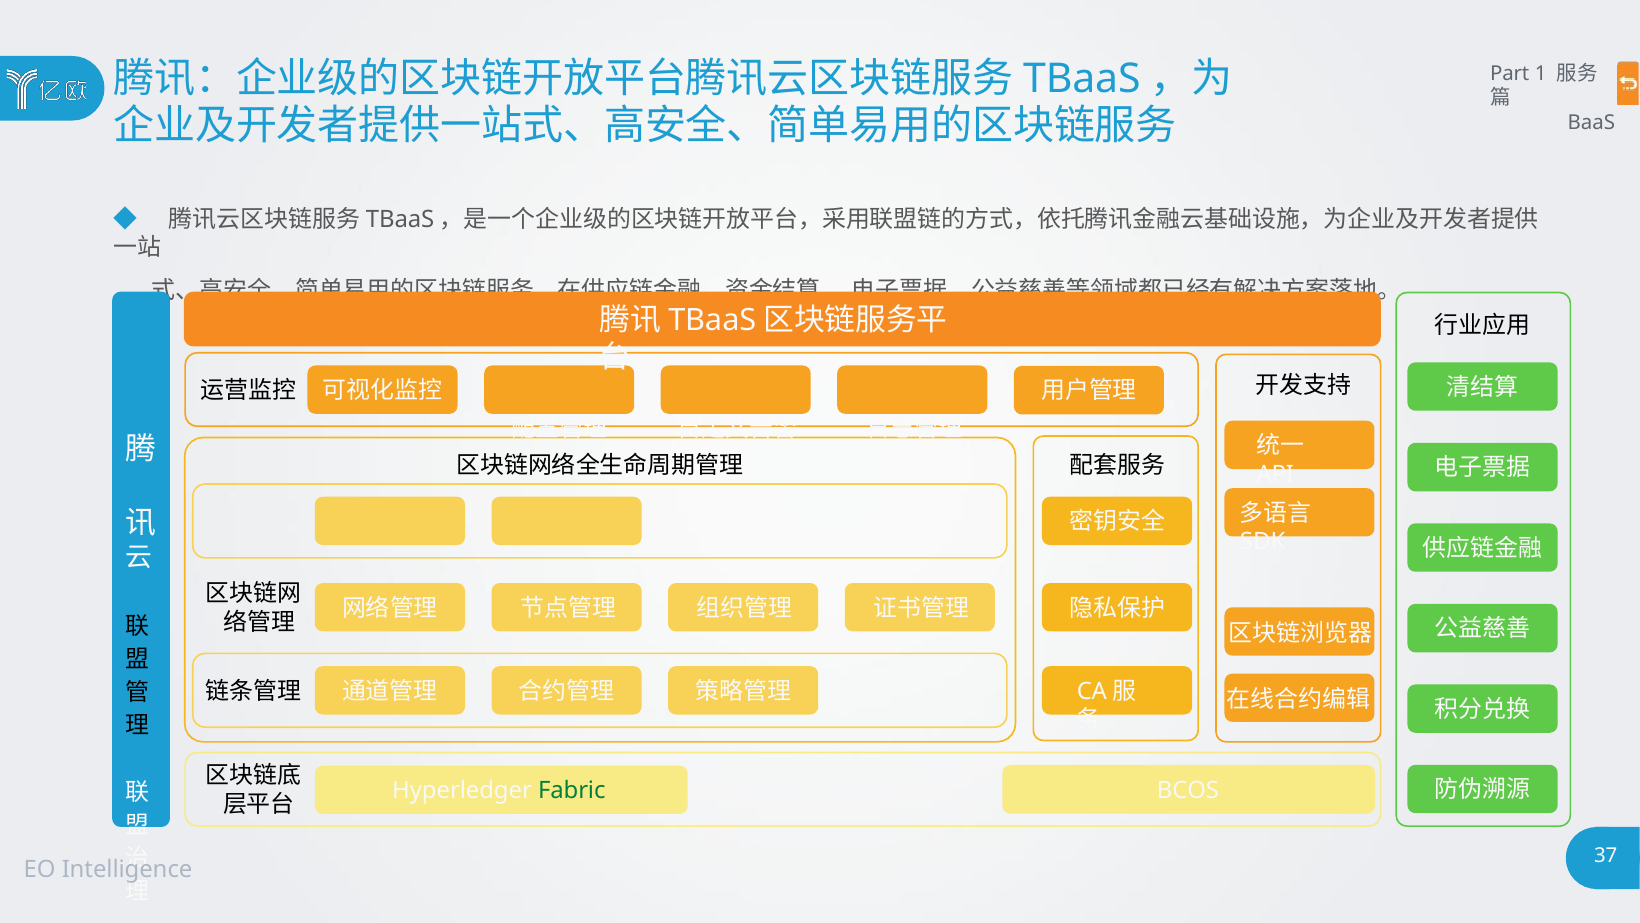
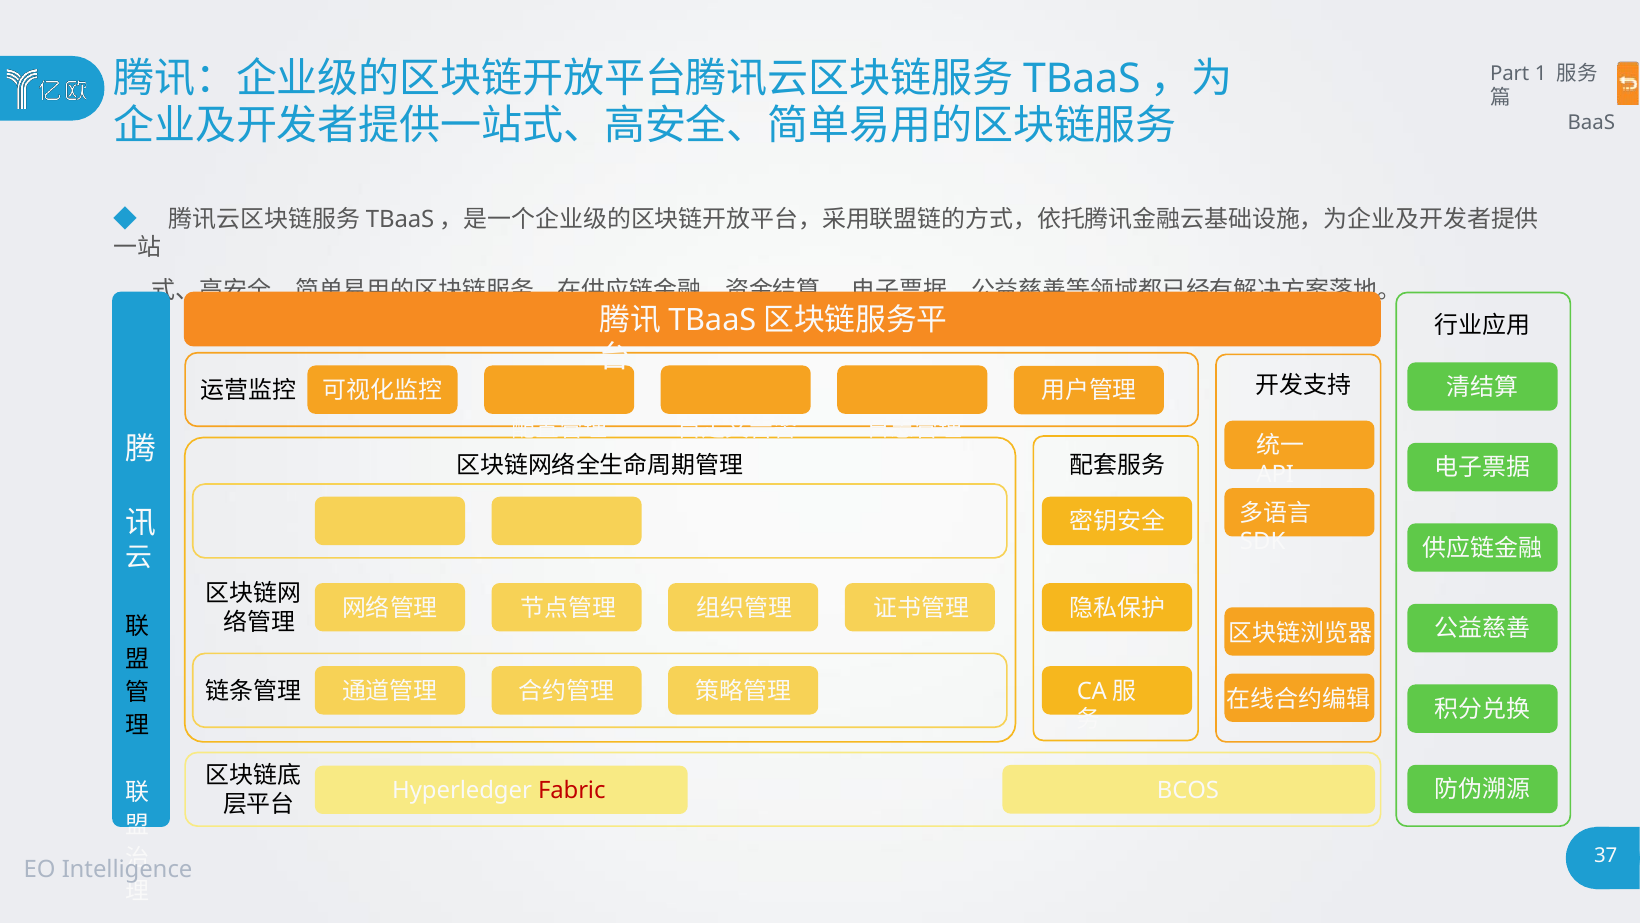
Fabric colour: green -> red (572, 790)
